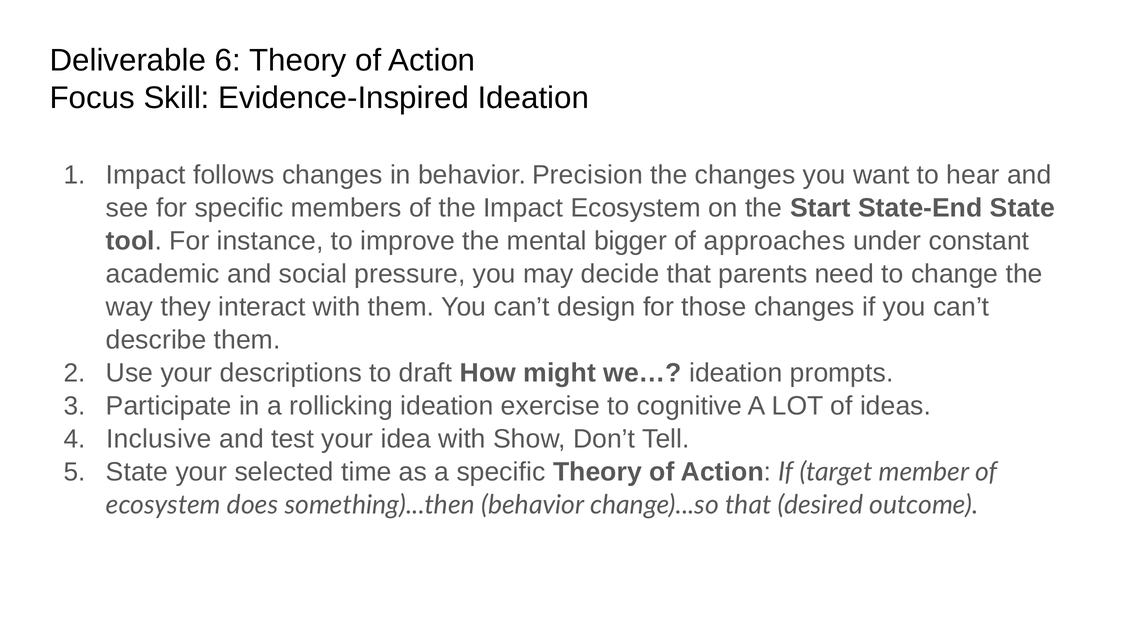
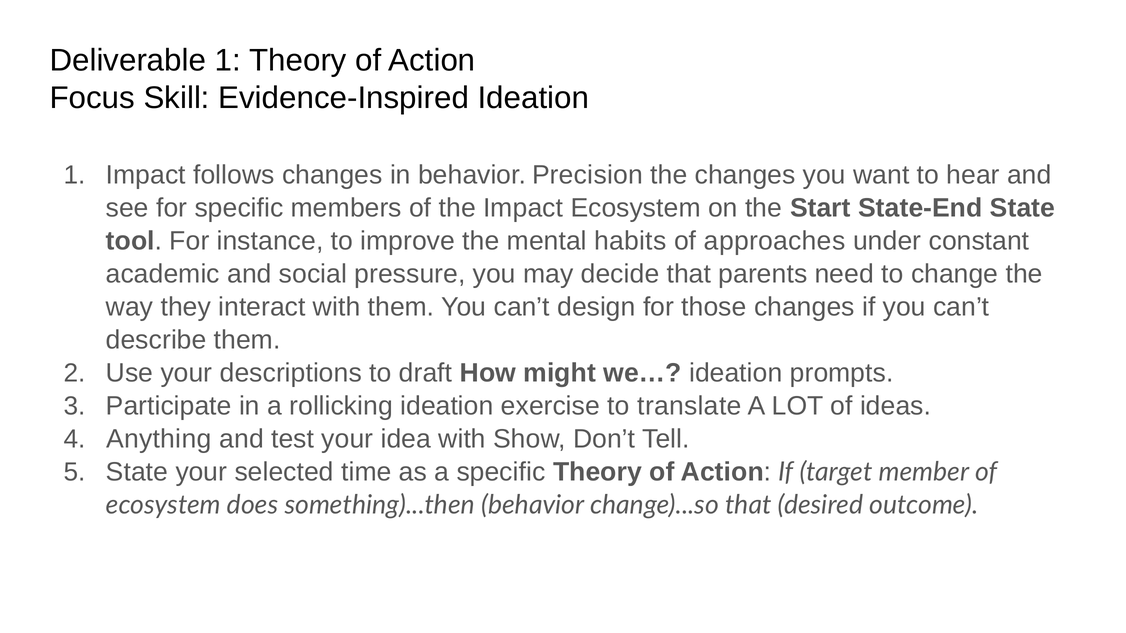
Deliverable 6: 6 -> 1 (228, 60)
bigger: bigger -> habits (630, 241)
cognitive: cognitive -> translate (689, 406)
Inclusive: Inclusive -> Anything (159, 439)
